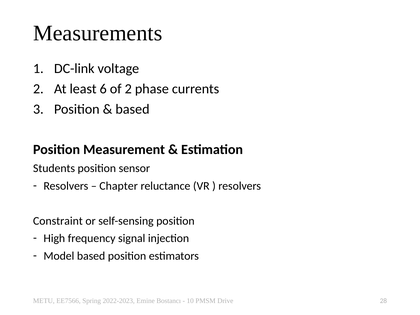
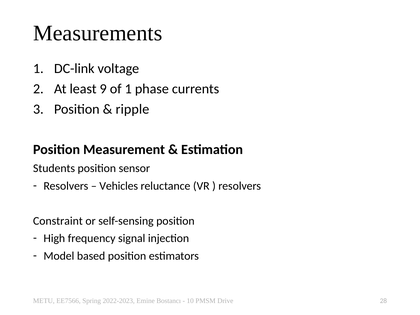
6: 6 -> 9 (103, 89)
of 2: 2 -> 1 (128, 89)
based: based -> ripple (132, 109)
Chapter: Chapter -> Vehicles (119, 186)
